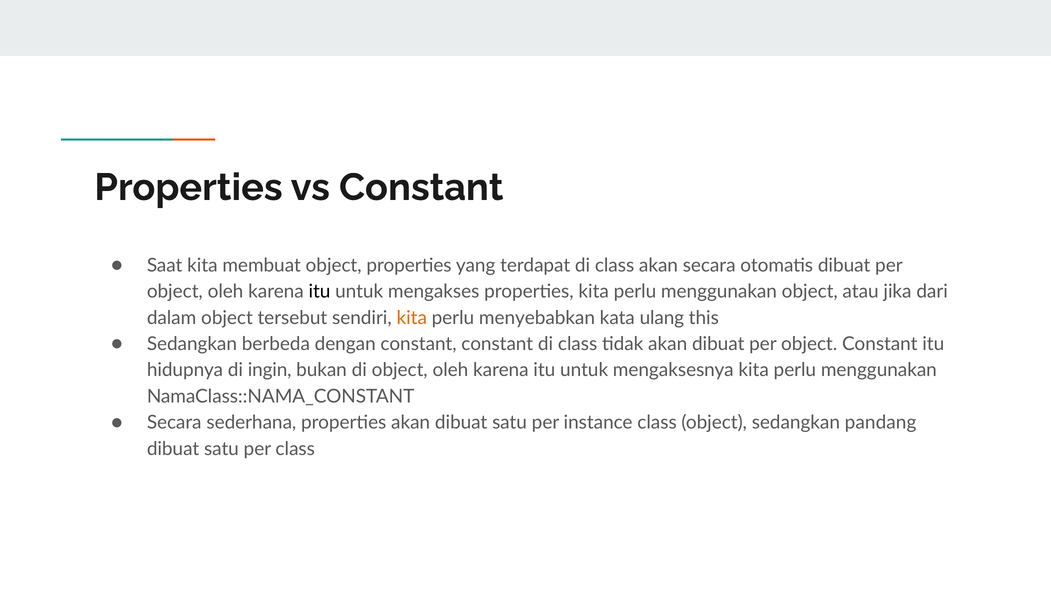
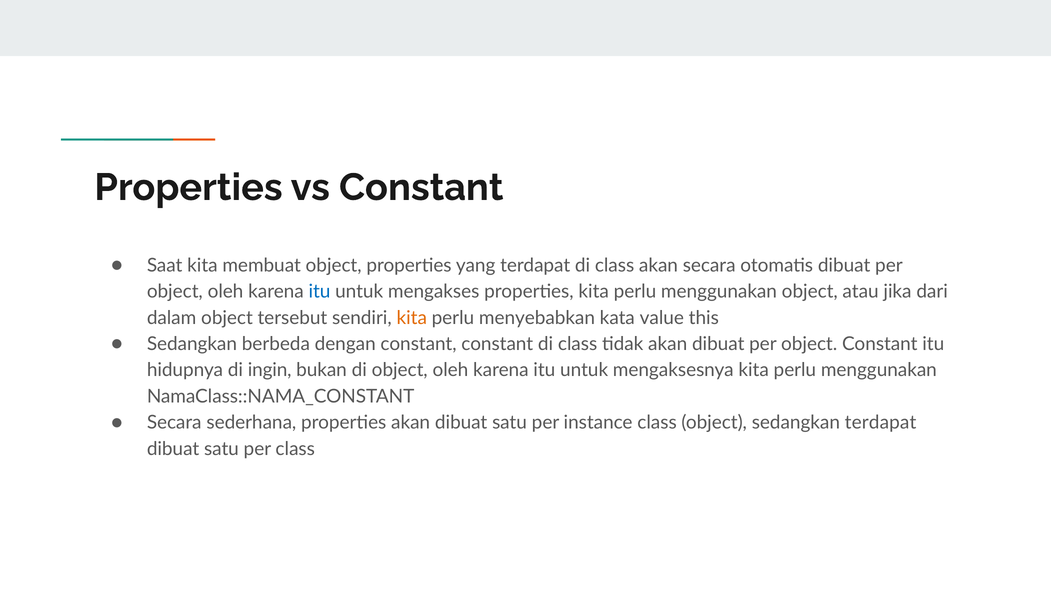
itu colour: black -> blue (319, 292)
ulang: ulang -> value (662, 318)
sedangkan pandang: pandang -> terdapat (881, 423)
